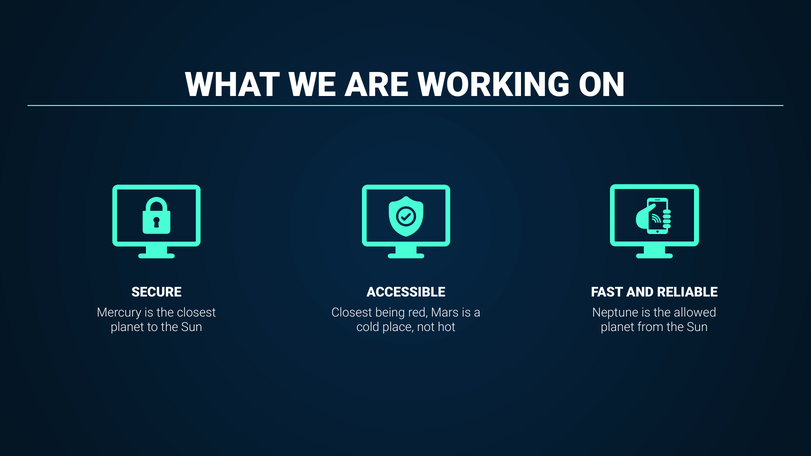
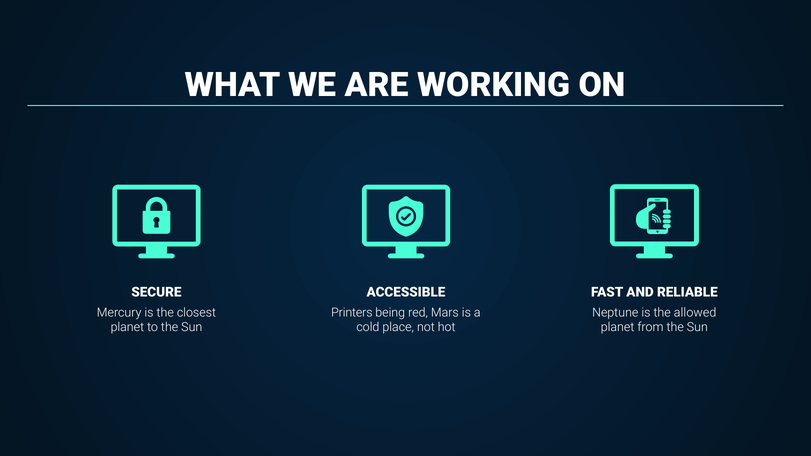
Closest: Closest -> Printers (352, 313)
